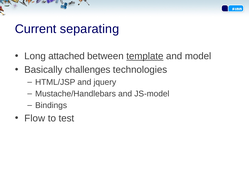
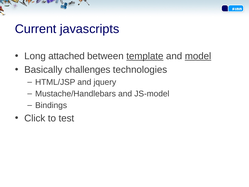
separating: separating -> javascripts (90, 29)
model underline: none -> present (198, 56)
Flow: Flow -> Click (35, 118)
